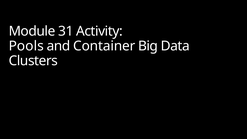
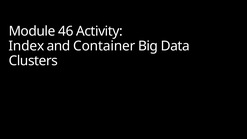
31: 31 -> 46 (66, 31)
Pools: Pools -> Index (26, 46)
